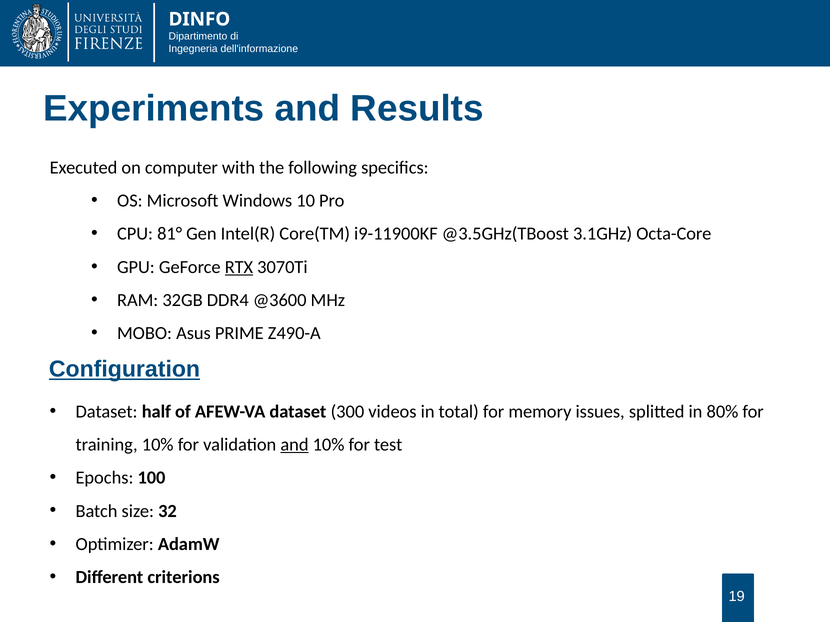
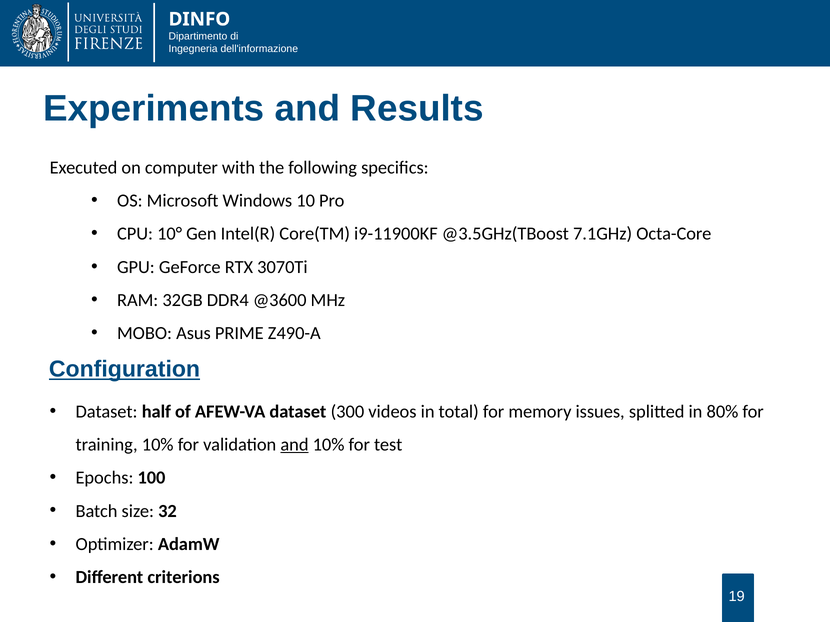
81°: 81° -> 10° (170, 234)
3.1GHz: 3.1GHz -> 7.1GHz (603, 234)
RTX underline: present -> none (239, 267)
